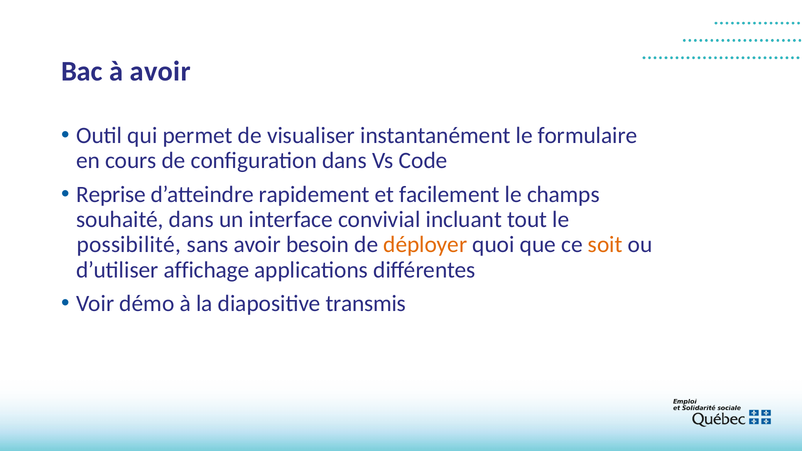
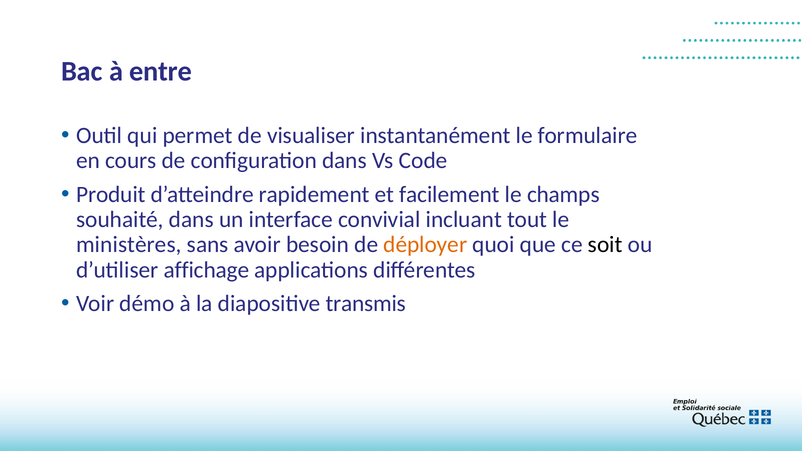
à avoir: avoir -> entre (161, 71)
Reprise: Reprise -> Produit (111, 194)
possibilité: possibilité -> ministères (129, 245)
soit colour: orange -> black (605, 245)
